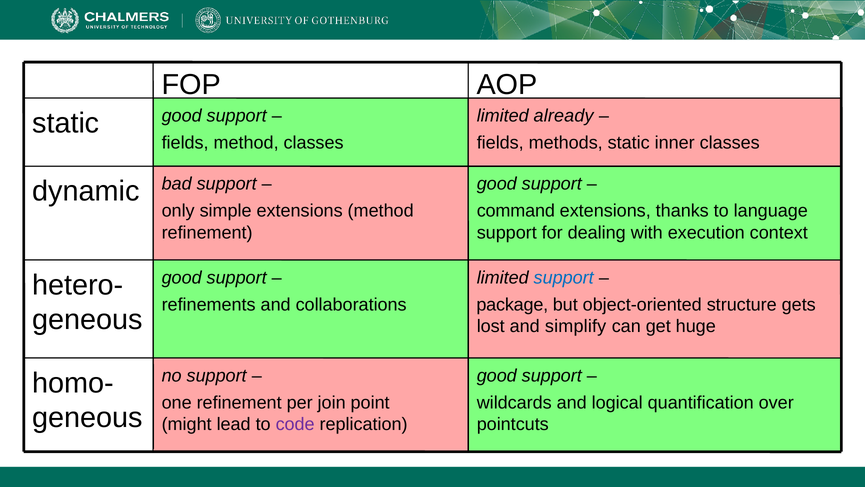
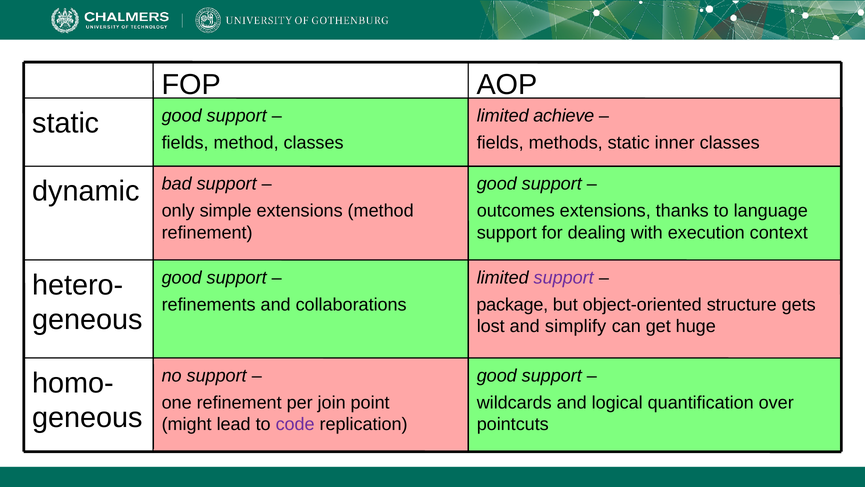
already: already -> achieve (564, 116)
command: command -> outcomes (516, 211)
support colour: blue -> purple (564, 277)
